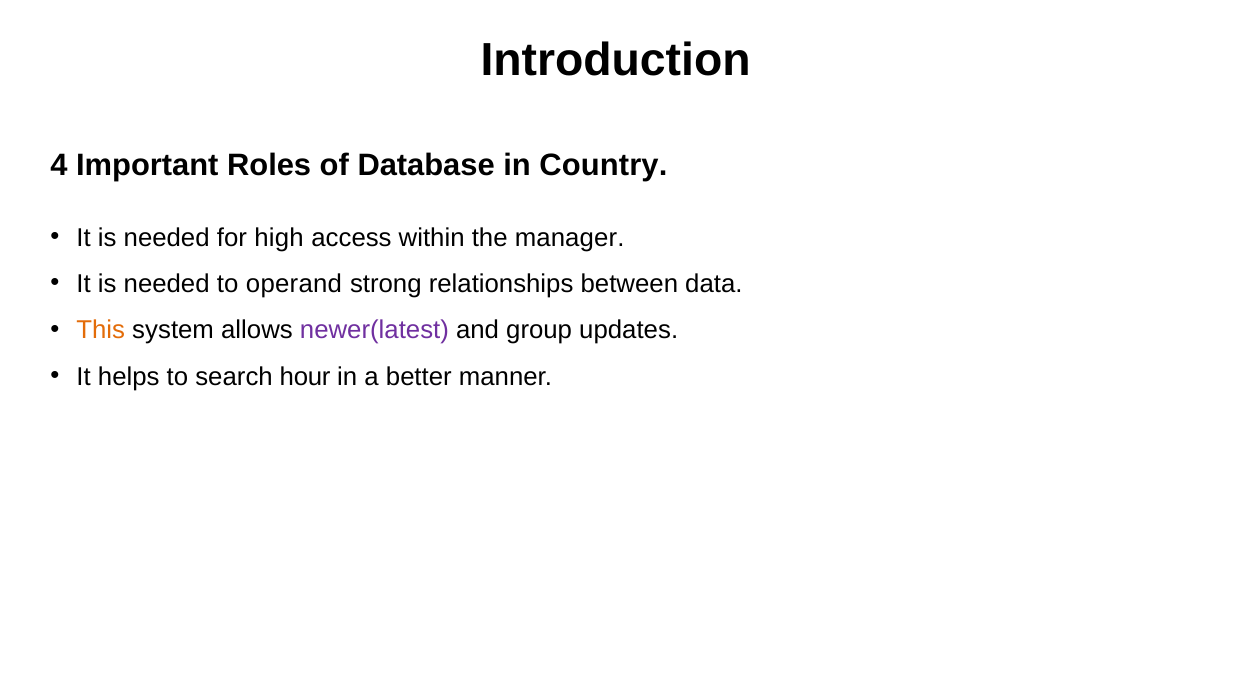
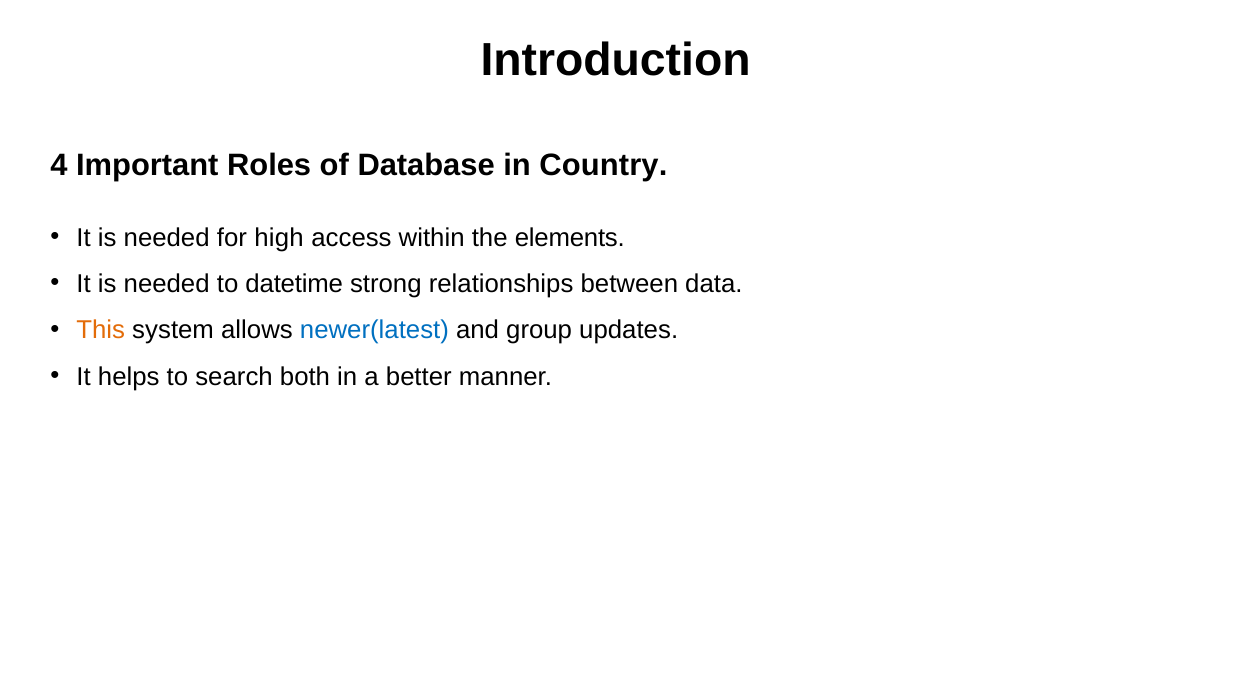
manager: manager -> elements (570, 238)
operand: operand -> datetime (294, 284)
newer(latest colour: purple -> blue (374, 330)
hour: hour -> both (305, 377)
